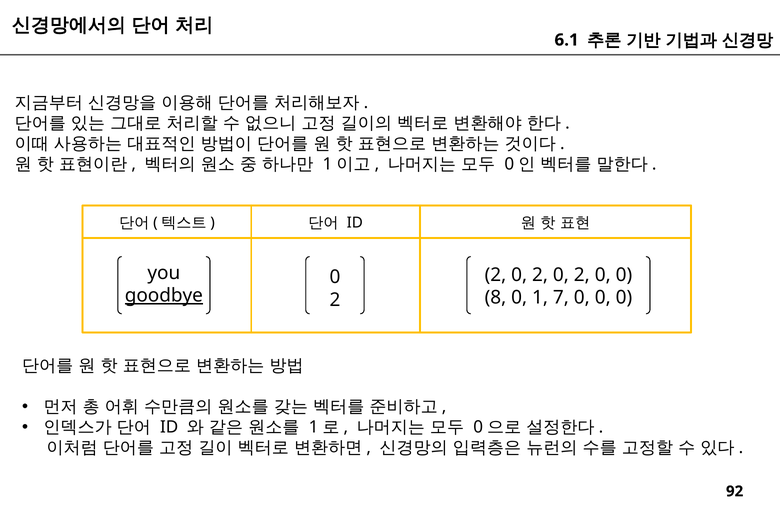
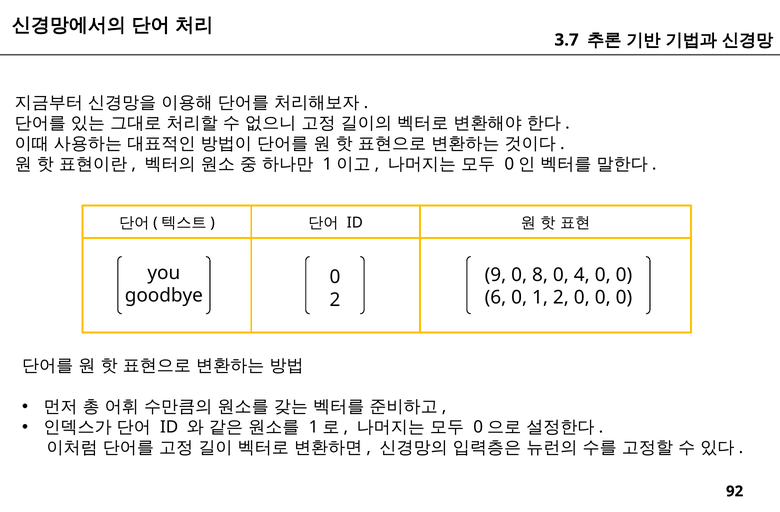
6.1: 6.1 -> 3.7 (567, 40)
2: 2 -> 9 (495, 275)
2: 2 -> 8 (540, 275)
2: 2 -> 4 (582, 275)
goodbye underline: present -> none (164, 296)
8: 8 -> 6 (495, 298)
1 7: 7 -> 2 (561, 298)
